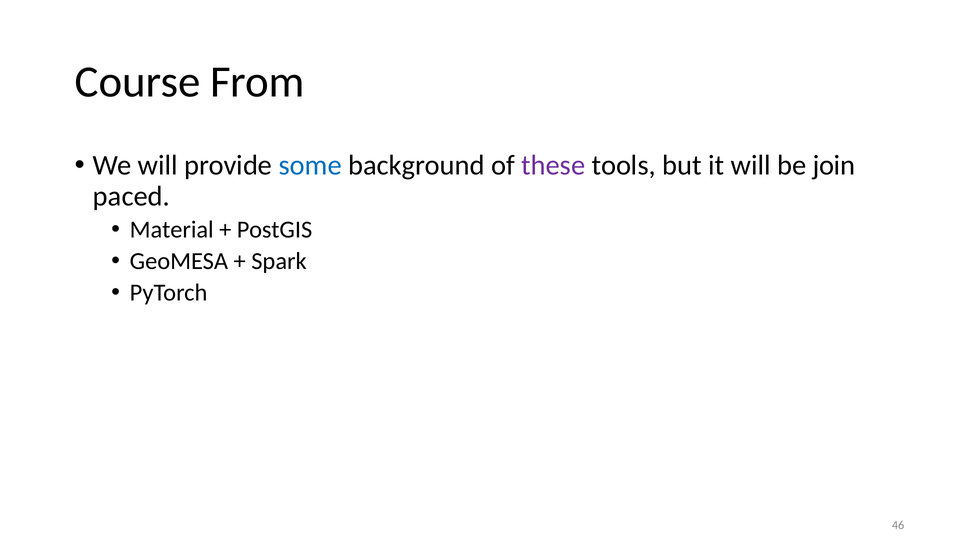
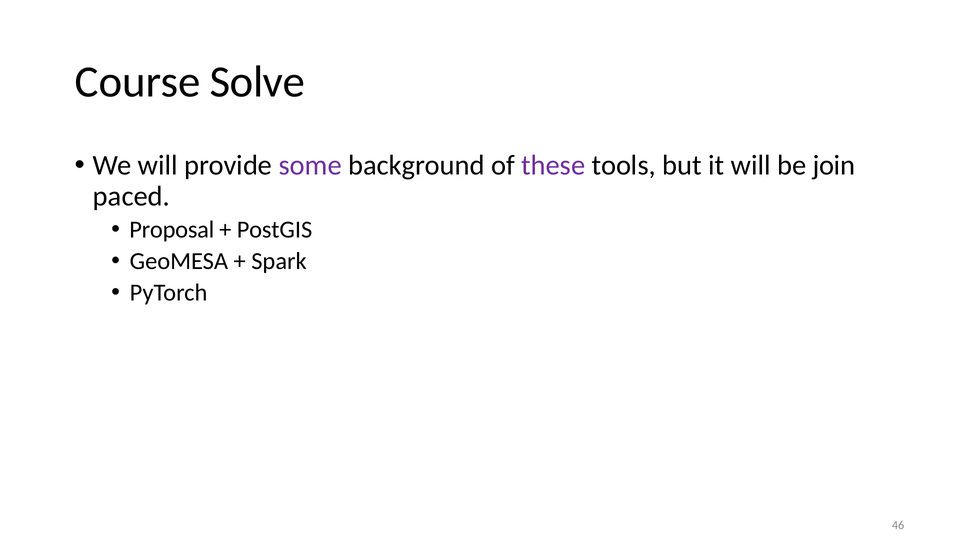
From: From -> Solve (257, 82)
some colour: blue -> purple (310, 166)
Material: Material -> Proposal (172, 230)
